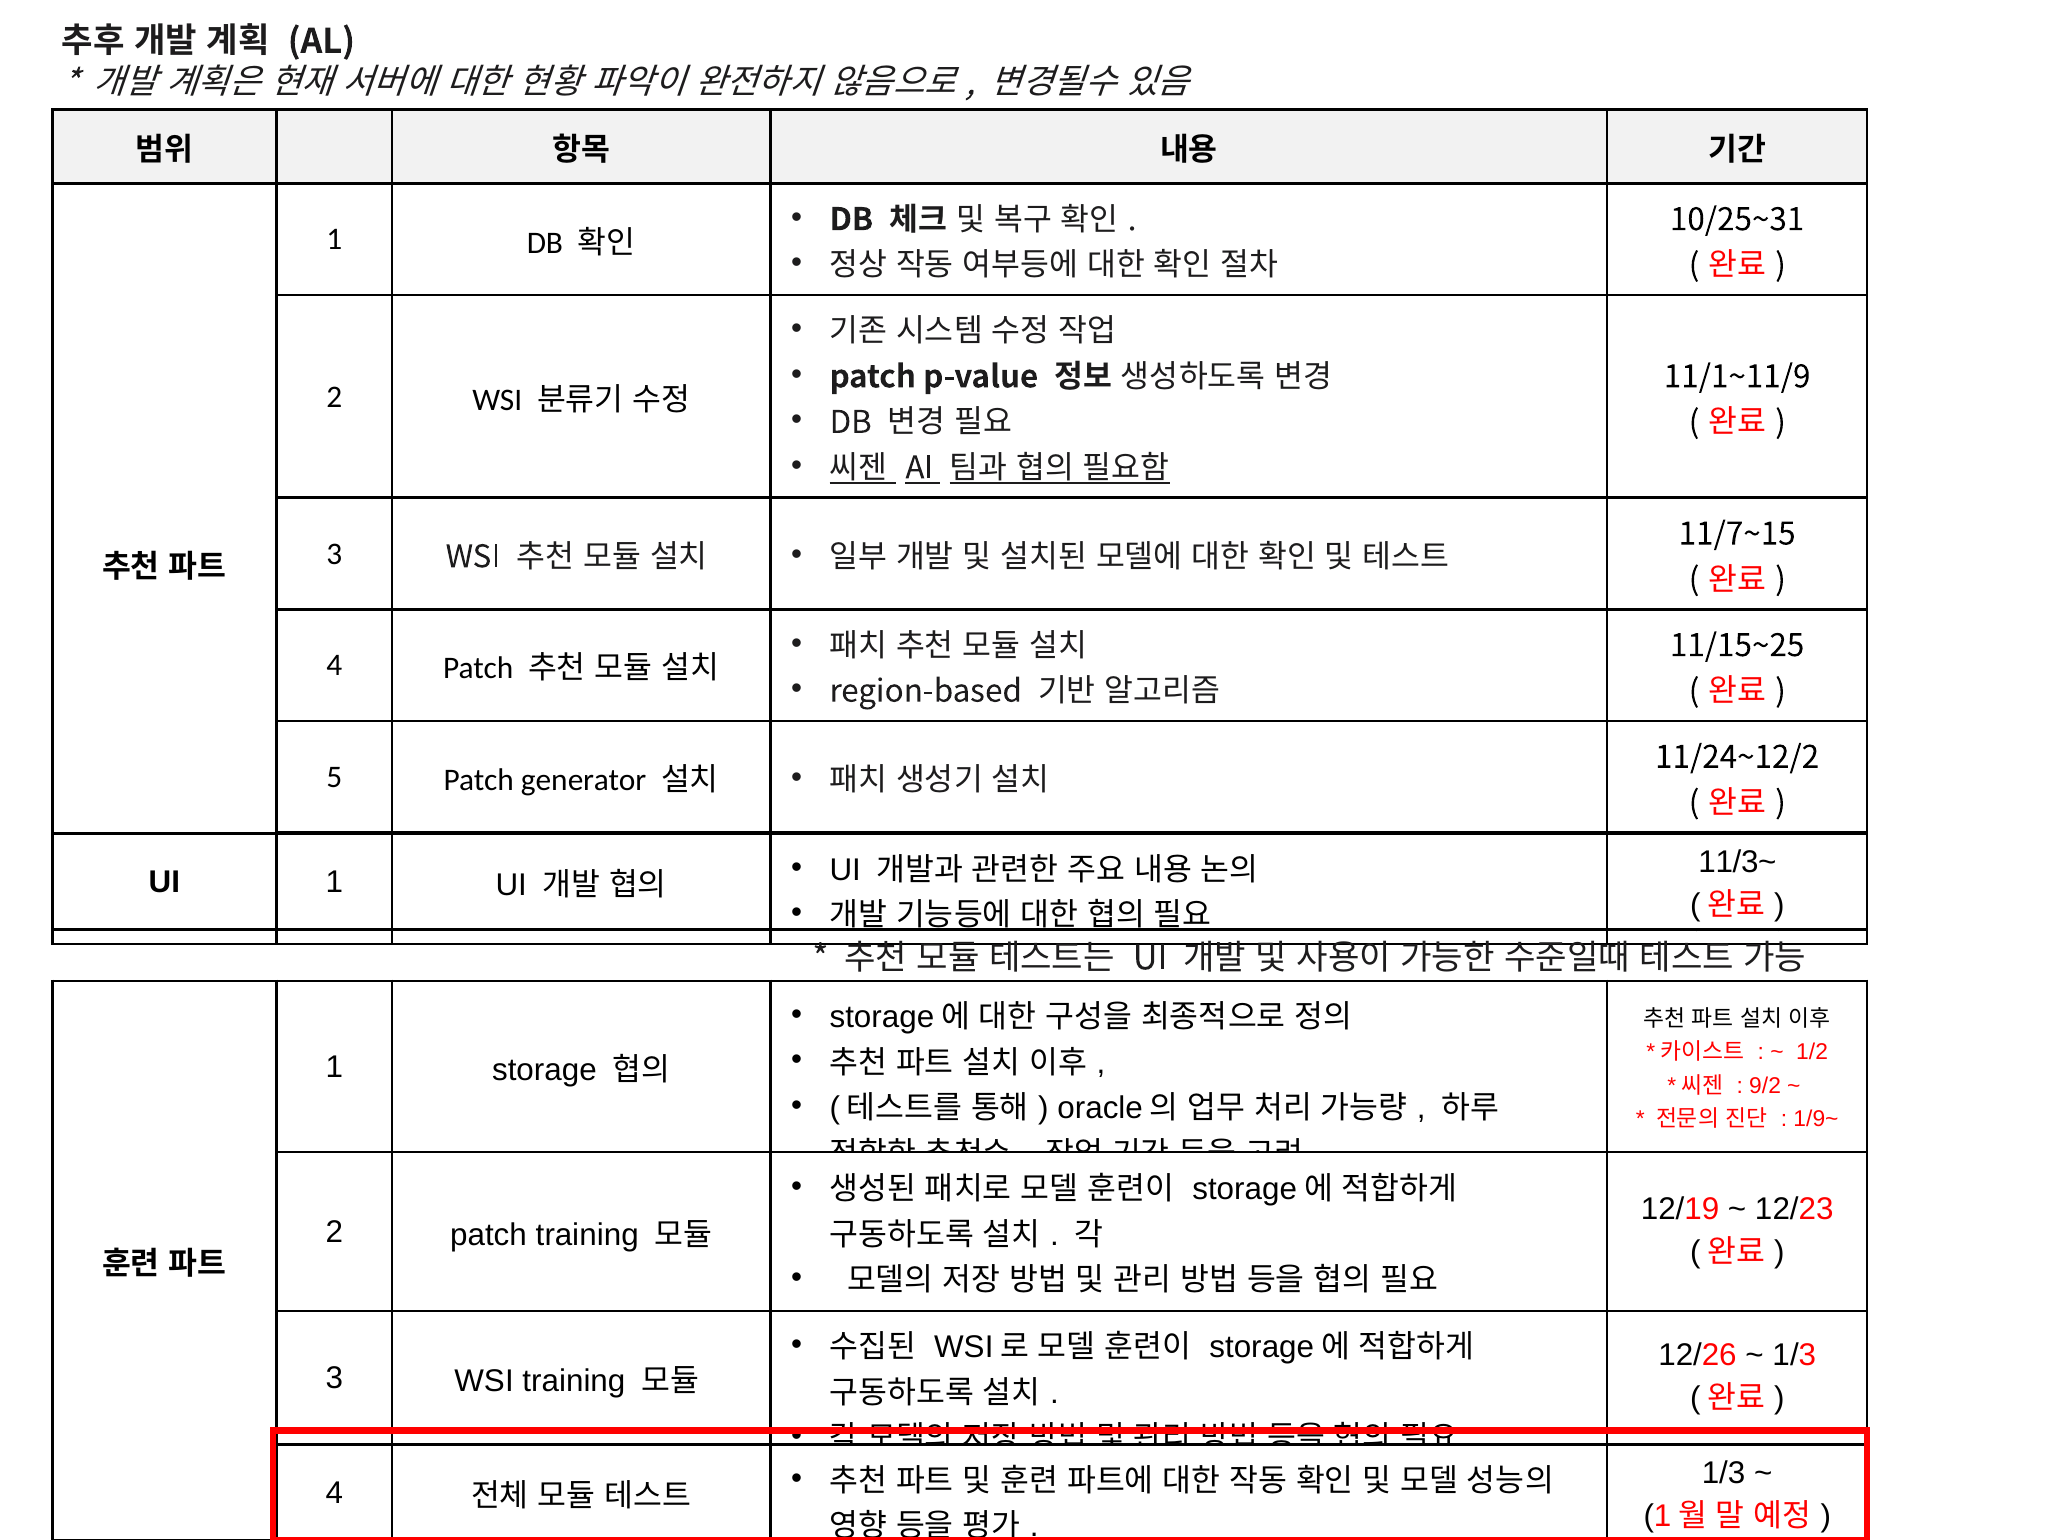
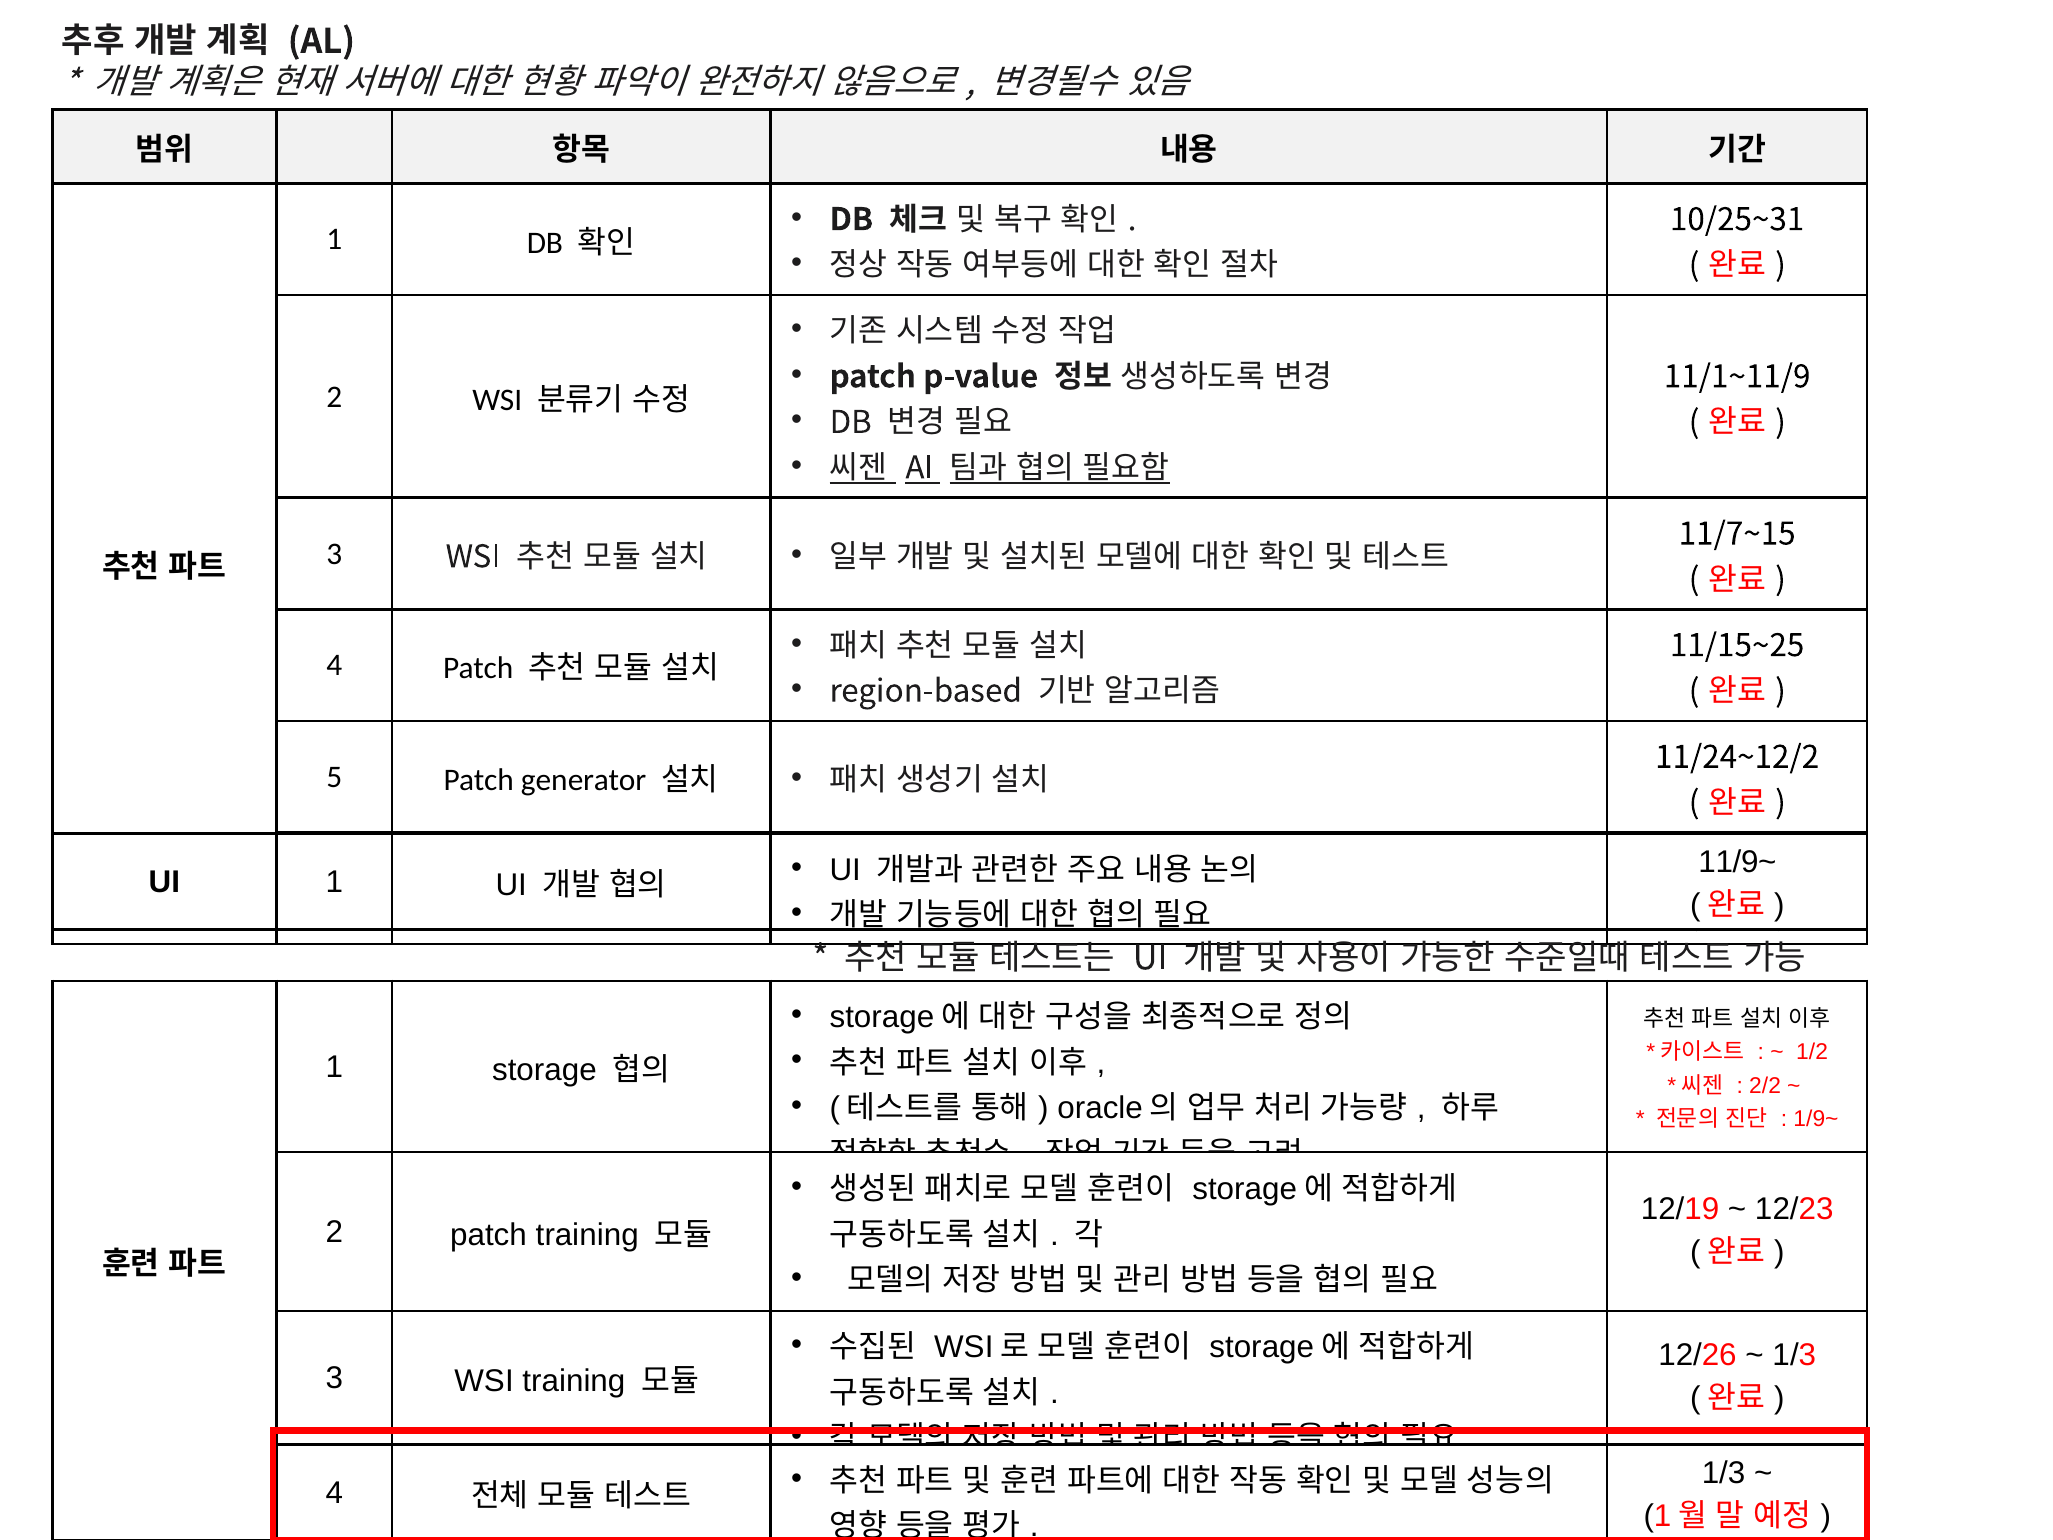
11/3~: 11/3~ -> 11/9~ (1737, 862)
9/2: 9/2 -> 2/2 (1765, 1085)
